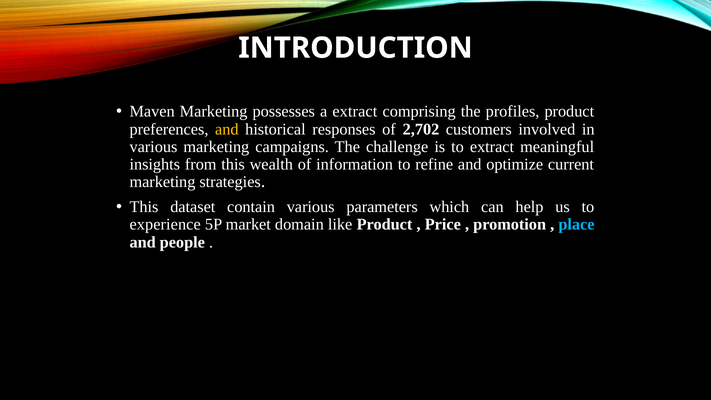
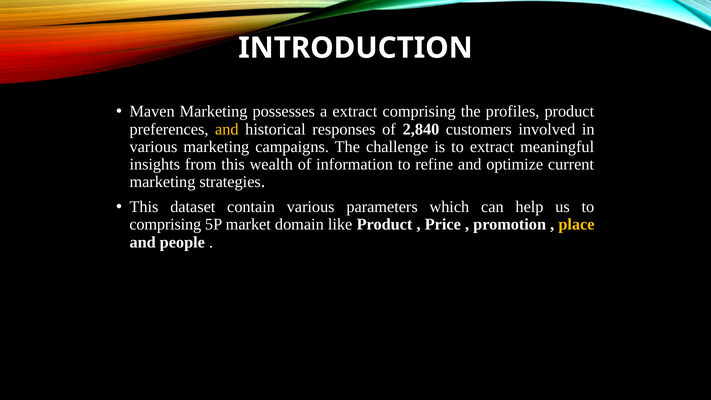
2,702: 2,702 -> 2,840 (421, 129)
experience: experience -> comprising (165, 225)
place colour: light blue -> yellow (576, 225)
